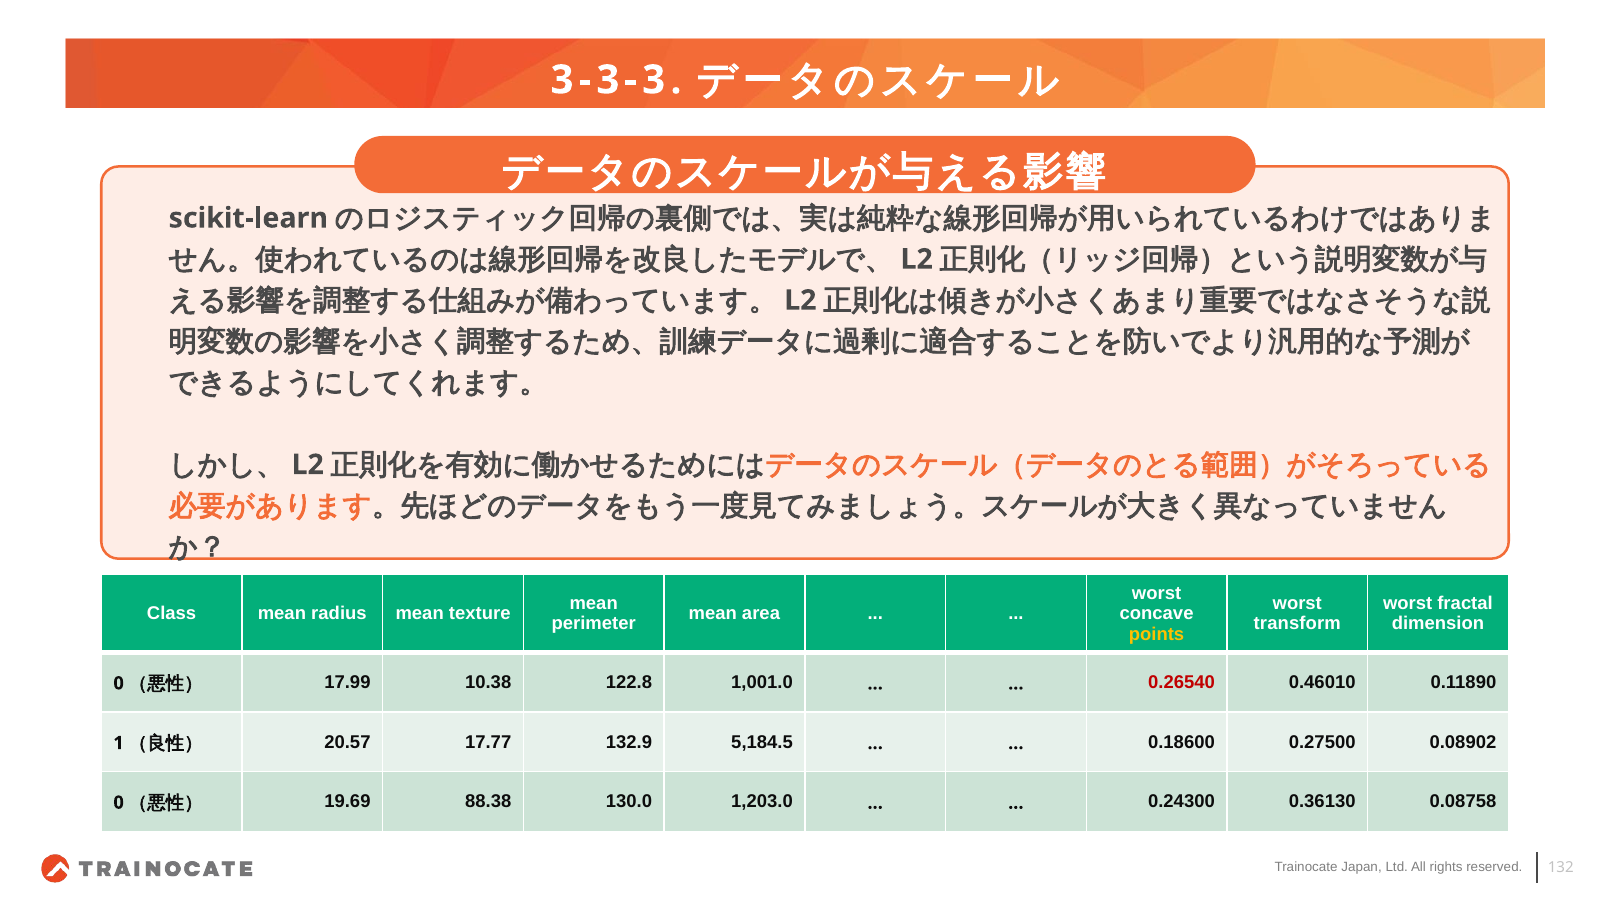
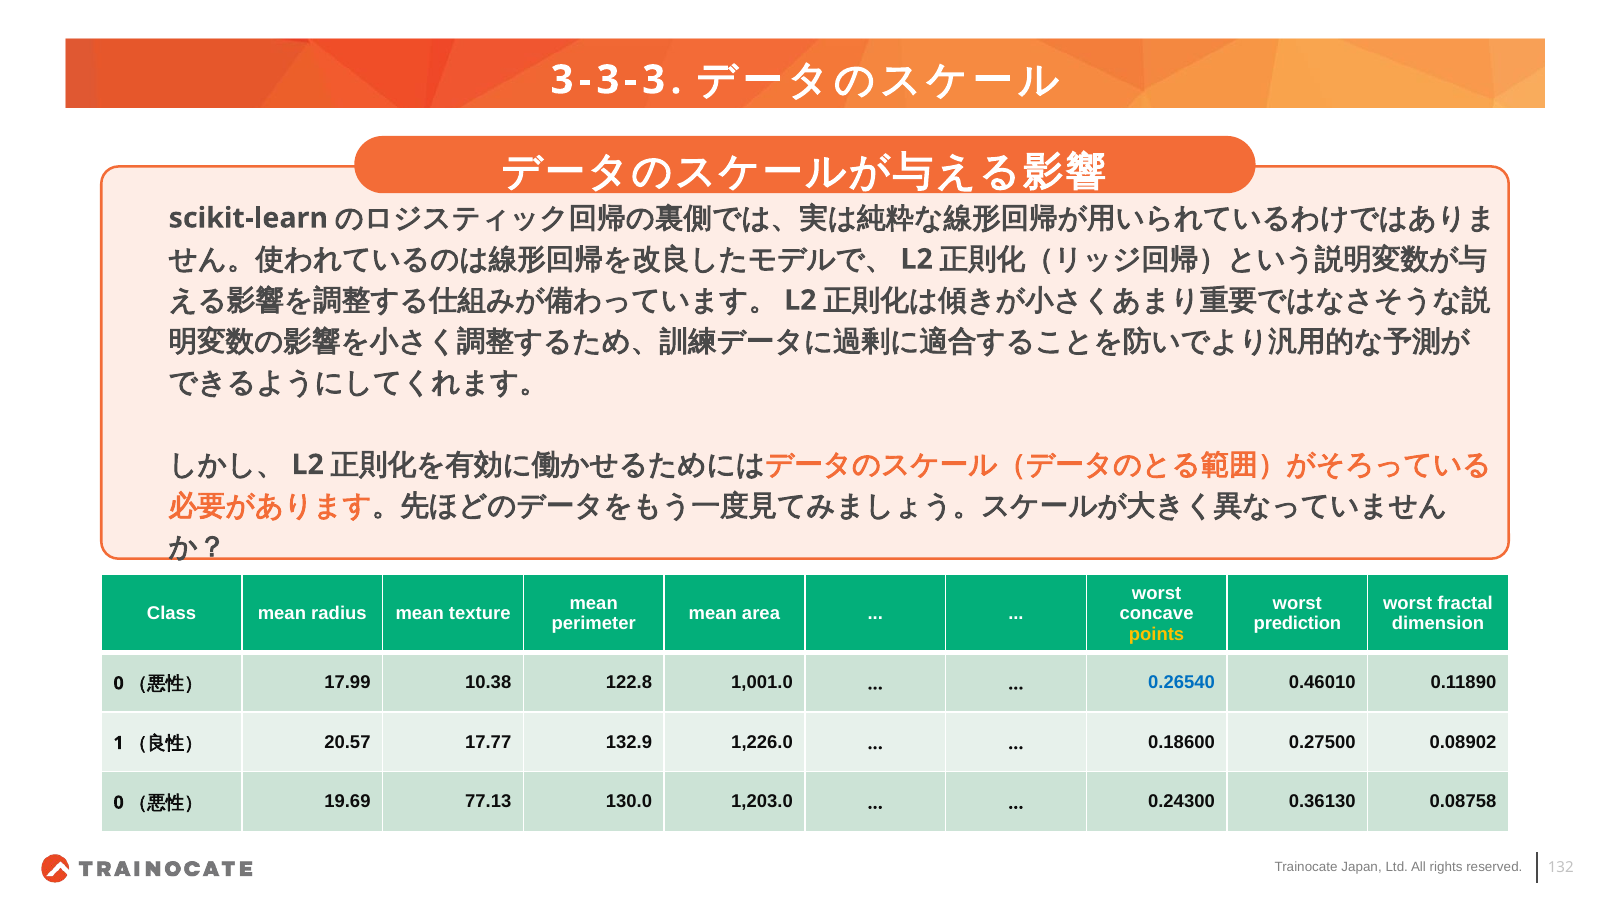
transform: transform -> prediction (1297, 623)
0.26540 colour: red -> blue (1182, 682)
5,184.5: 5,184.5 -> 1,226.0 (762, 742)
88.38: 88.38 -> 77.13 (488, 802)
